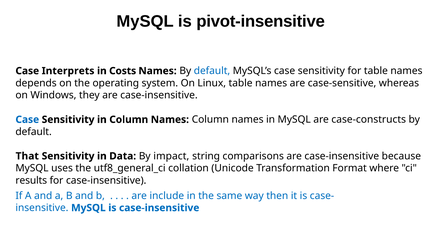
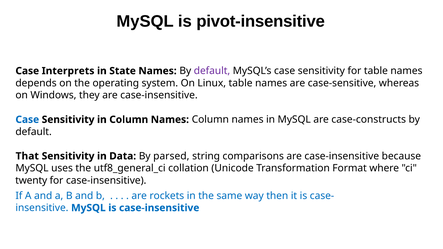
Costs: Costs -> State (123, 71)
default colour: blue -> purple (212, 71)
impact: impact -> parsed (171, 156)
results: results -> twenty (31, 181)
include: include -> rockets (167, 196)
